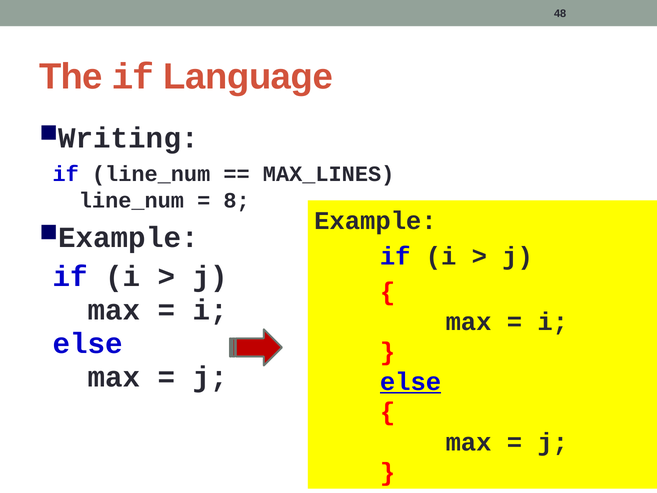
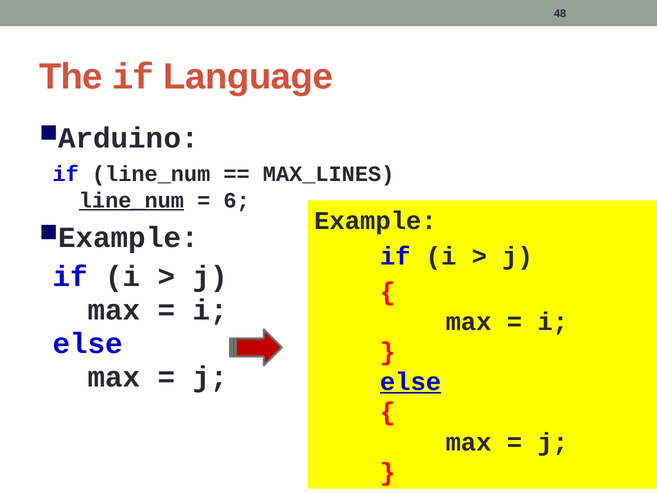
Writing: Writing -> Arduino (128, 138)
line_num underline: none -> present (131, 200)
8: 8 -> 6 (237, 200)
